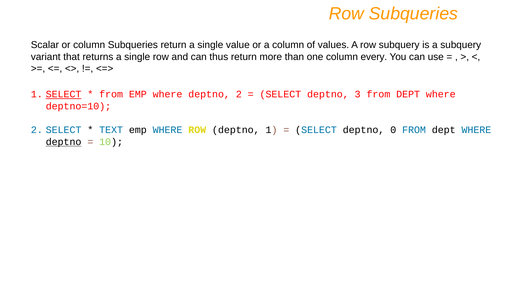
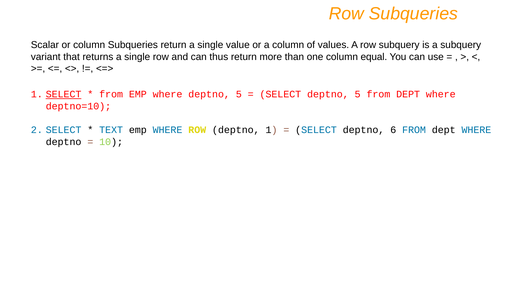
every: every -> equal (374, 57)
where deptno 2: 2 -> 5 (239, 94)
SELECT deptno 3: 3 -> 5 (358, 94)
0: 0 -> 6 (393, 130)
deptno underline: present -> none (64, 142)
